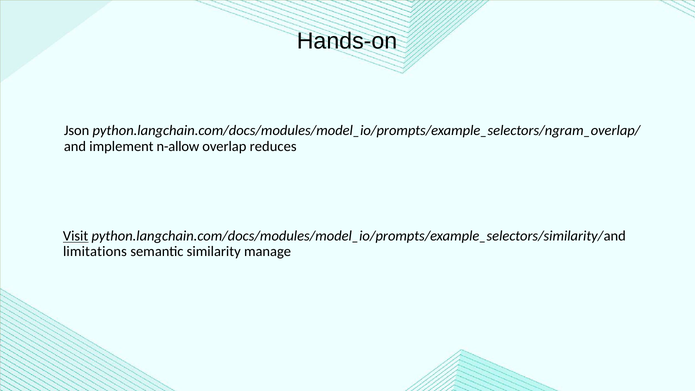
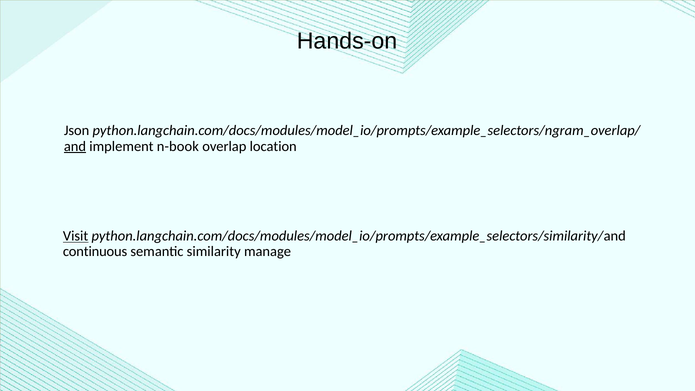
and underline: none -> present (75, 146)
n-allow: n-allow -> n-book (178, 146)
reduces: reduces -> location (273, 146)
limitations: limitations -> continuous (95, 252)
